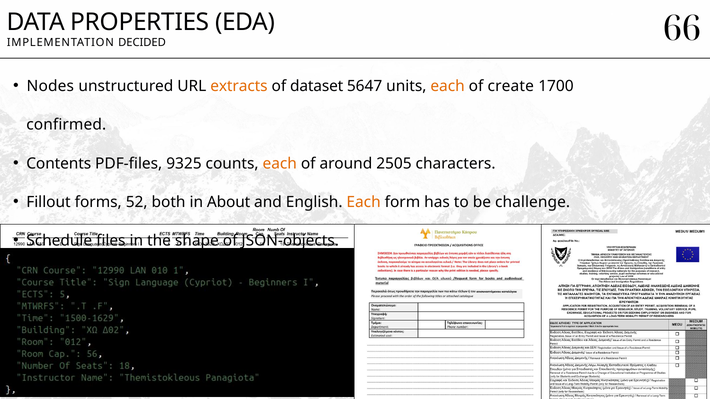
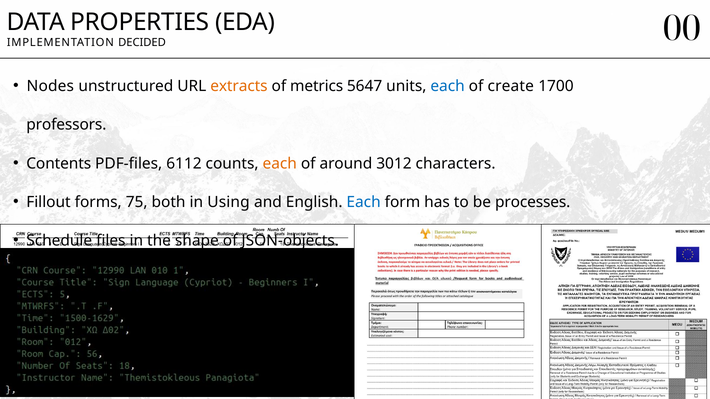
66: 66 -> 00 (682, 29)
dataset: dataset -> metrics (317, 86)
each colour: orange -> blue (448, 86)
confirmed: confirmed -> professors (66, 125)
9325: 9325 -> 6112 (184, 164)
2505: 2505 -> 3012 (394, 164)
52: 52 -> 75 (137, 202)
About: About -> Using (229, 202)
Each colour: orange -> blue (364, 202)
challenge: challenge -> processes (533, 202)
